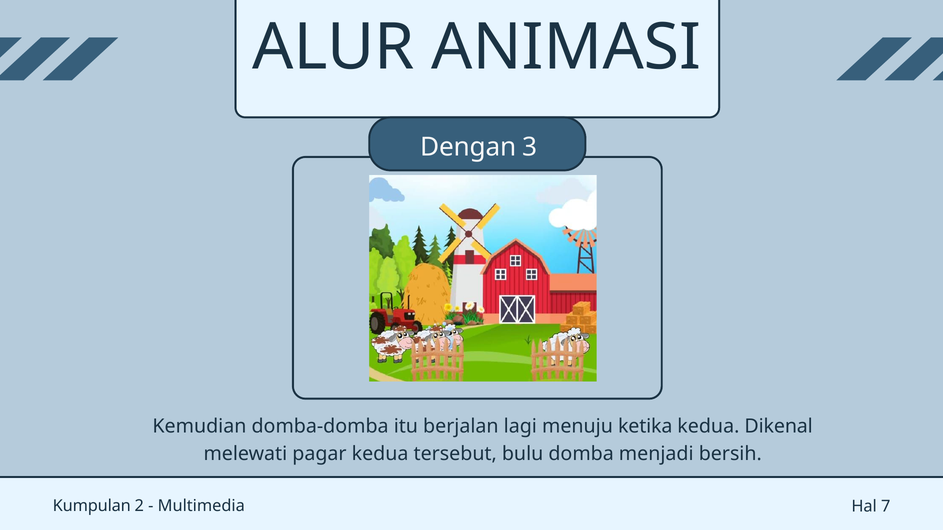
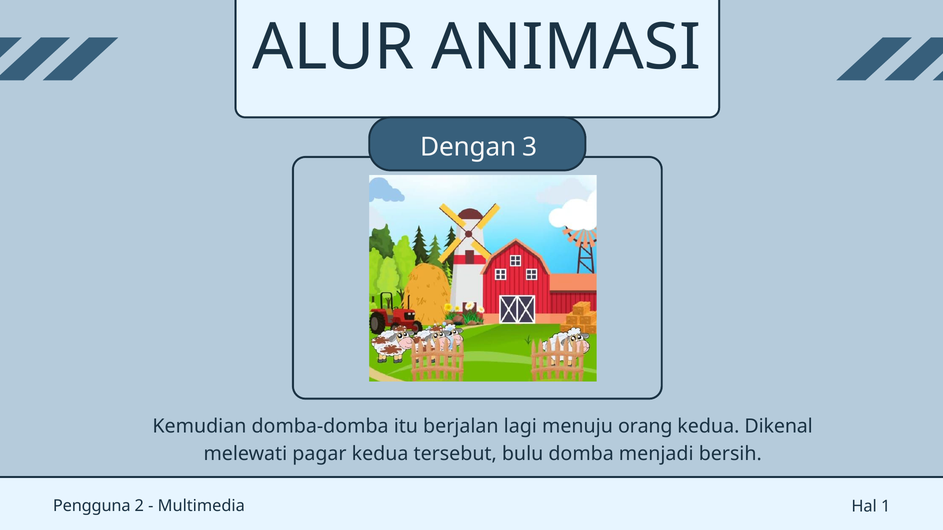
ketika: ketika -> orang (645, 427)
Kumpulan: Kumpulan -> Pengguna (92, 506)
7: 7 -> 1 (886, 507)
